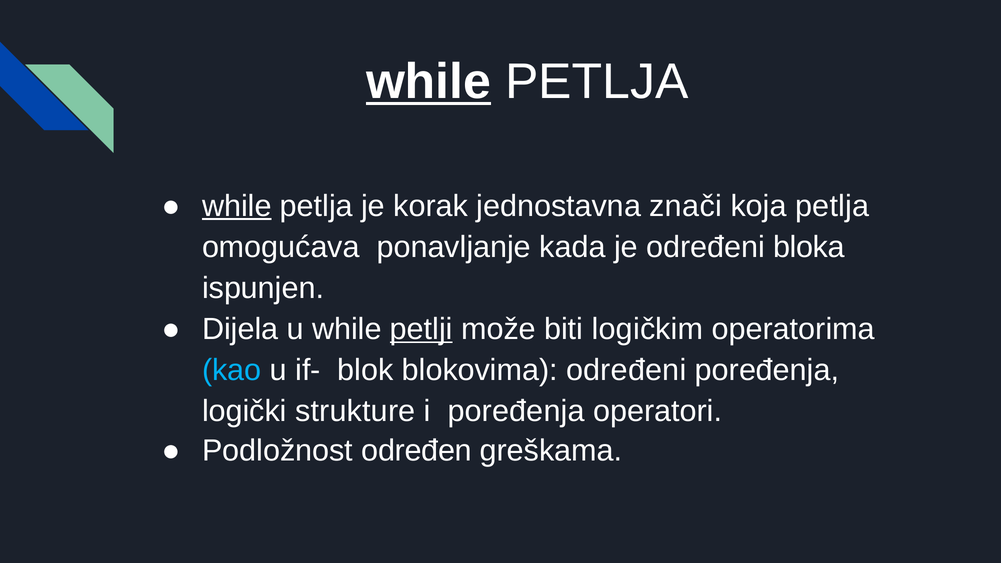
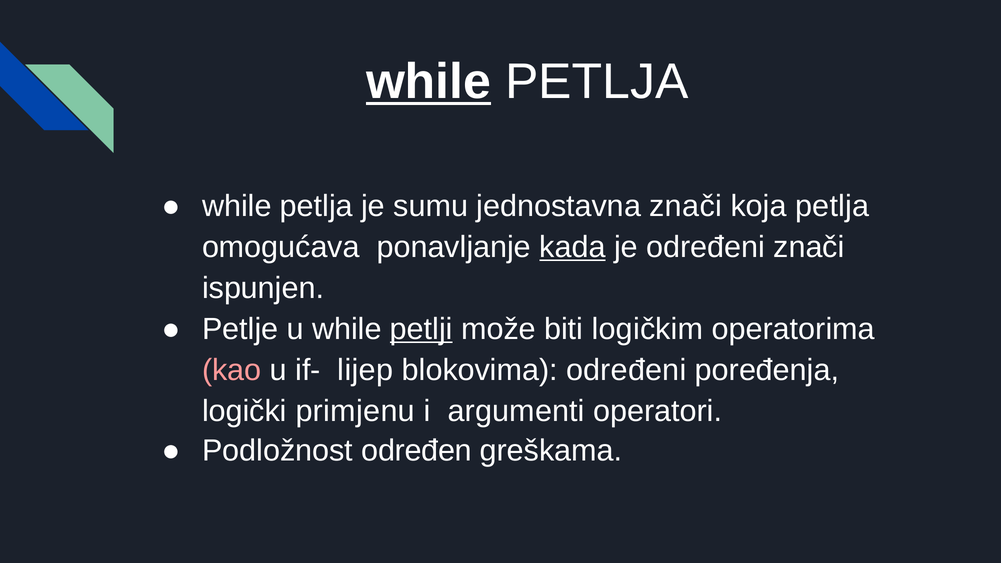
while underline: present -> none (237, 206)
korak: korak -> sumu (431, 206)
kada underline: none -> present (572, 247)
određeni bloka: bloka -> znači (809, 247)
Dijela: Dijela -> Petlje (240, 329)
kao colour: light blue -> pink (232, 370)
blok: blok -> lijep (365, 370)
strukture: strukture -> primjenu (355, 411)
i poređenja: poređenja -> argumenti (516, 411)
